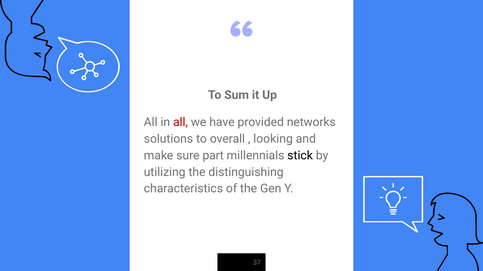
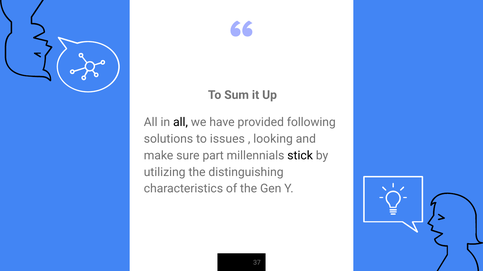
all colour: red -> black (180, 123)
networks: networks -> following (311, 123)
overall: overall -> issues (227, 139)
